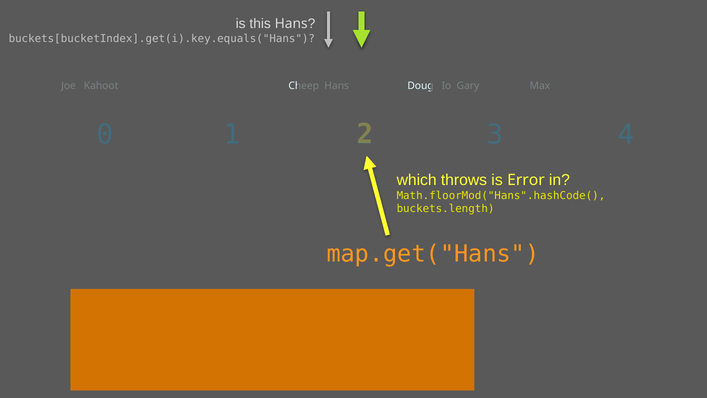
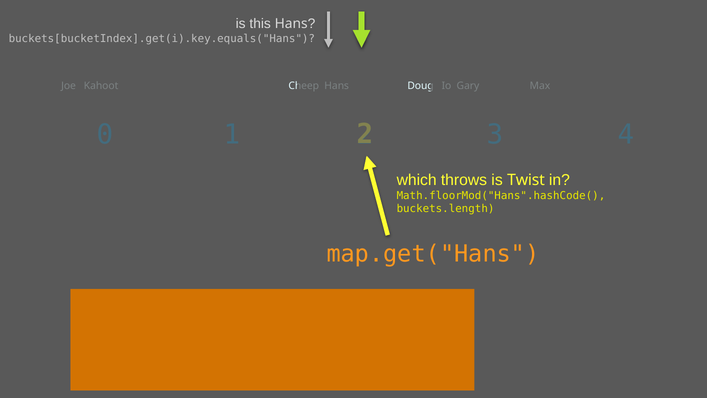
Error: Error -> Twist (526, 180)
